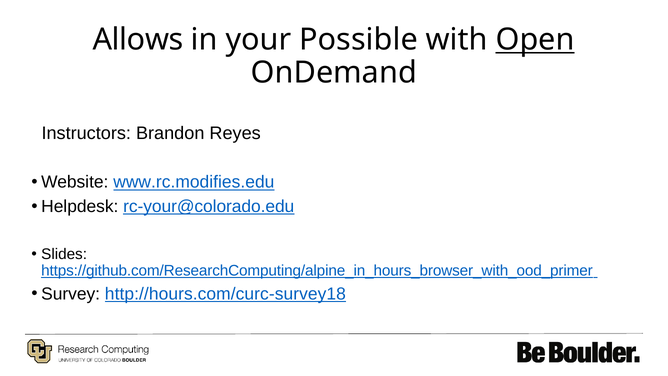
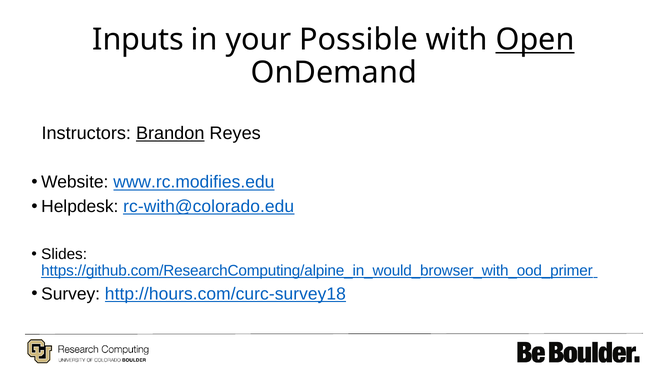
Allows: Allows -> Inputs (138, 40)
Brandon underline: none -> present (170, 133)
rc-your@colorado.edu: rc-your@colorado.edu -> rc-with@colorado.edu (209, 206)
https://github.com/ResearchComputing/alpine_in_hours_browser_with_ood_primer: https://github.com/ResearchComputing/alpine_in_hours_browser_with_ood_primer -> https://github.com/ResearchComputing/alpine_in_would_browser_with_ood_primer (317, 270)
